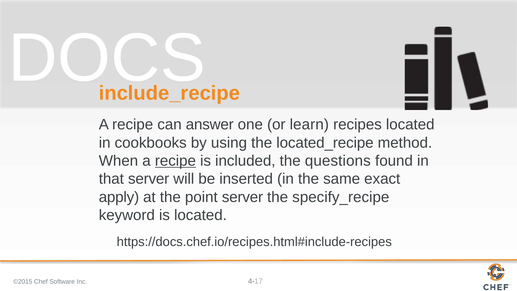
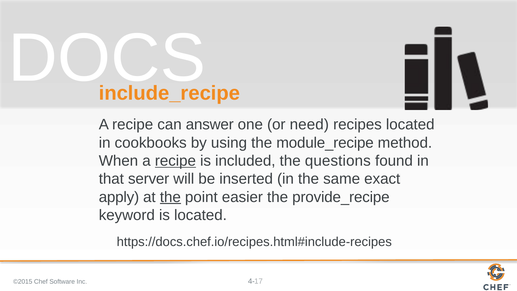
learn: learn -> need (309, 125)
located_recipe: located_recipe -> module_recipe (325, 143)
the underline: none -> present (170, 197)
point server: server -> easier (242, 197)
specify_recipe: specify_recipe -> provide_recipe (341, 197)
